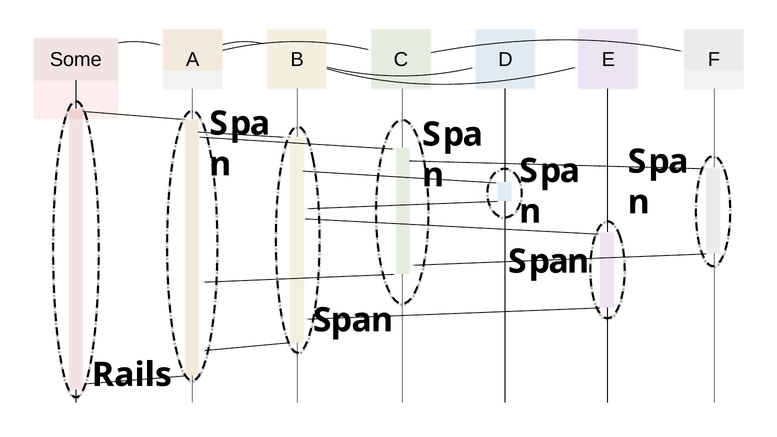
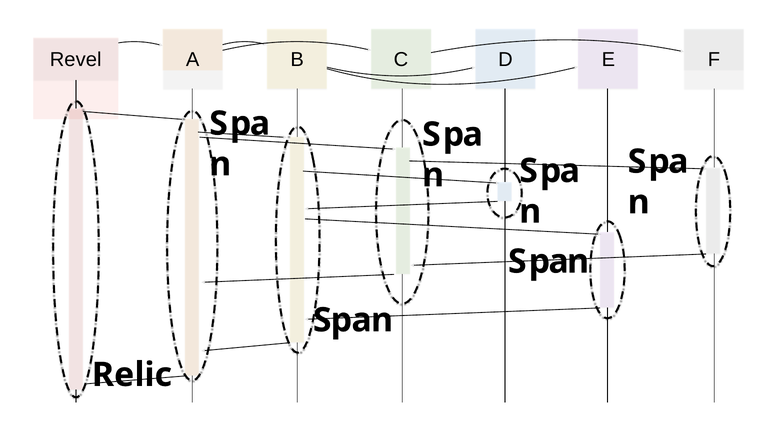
Some: Some -> Revel (76, 60)
Rails: Rails -> Relic (132, 375)
